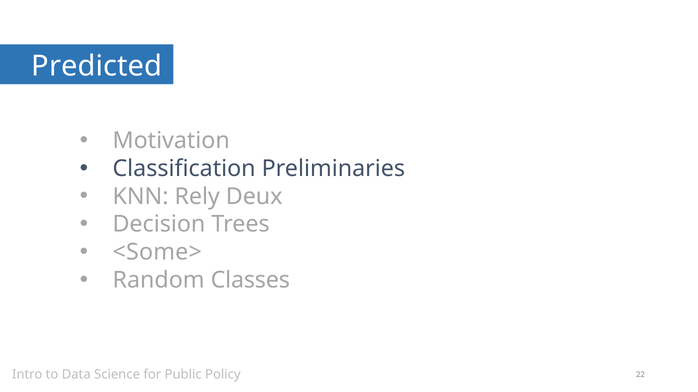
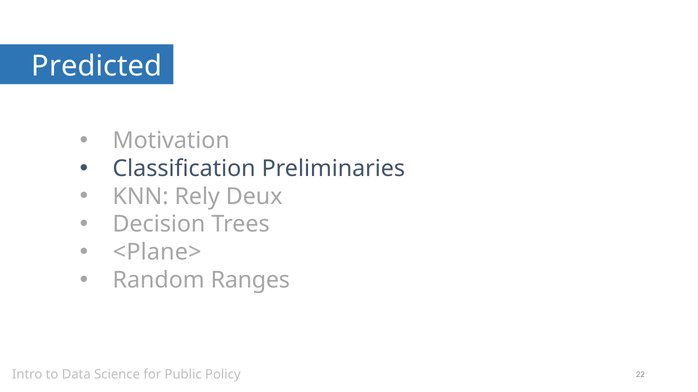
<Some>: <Some> -> <Plane> (157, 253)
Classes: Classes -> Ranges (250, 281)
